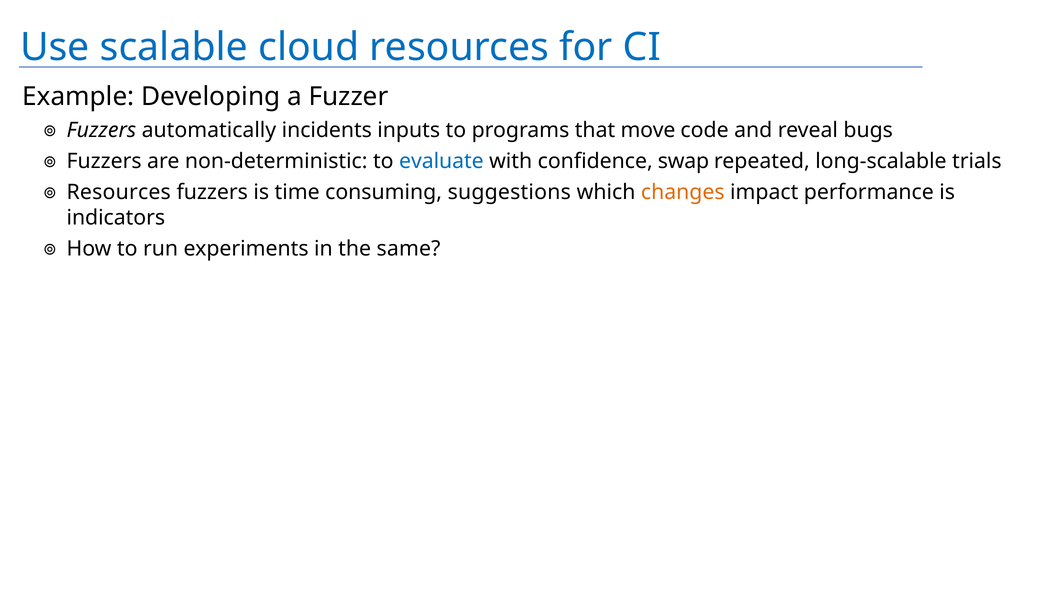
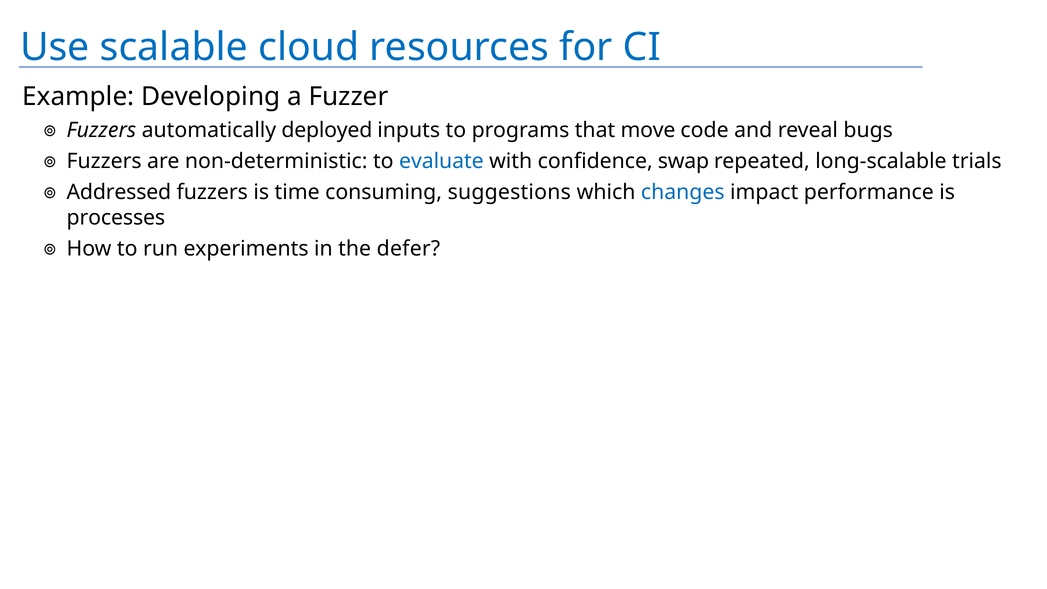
incidents: incidents -> deployed (327, 130)
Resources: Resources -> Addressed (119, 192)
changes colour: orange -> blue (683, 192)
indicators: indicators -> processes (116, 218)
same: same -> defer (408, 249)
